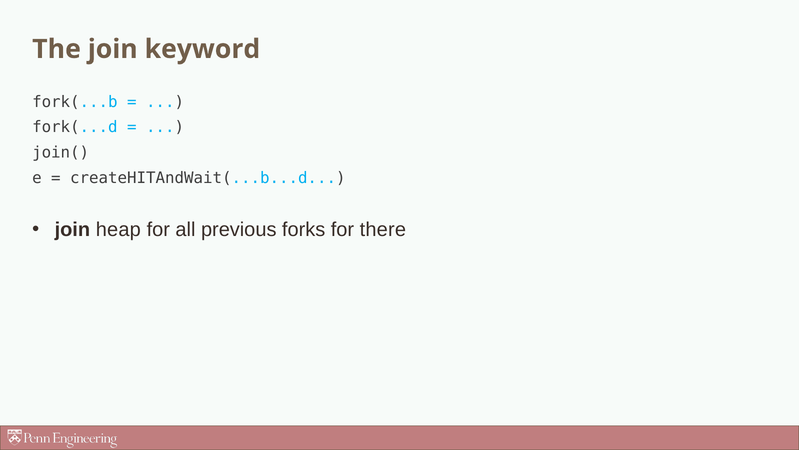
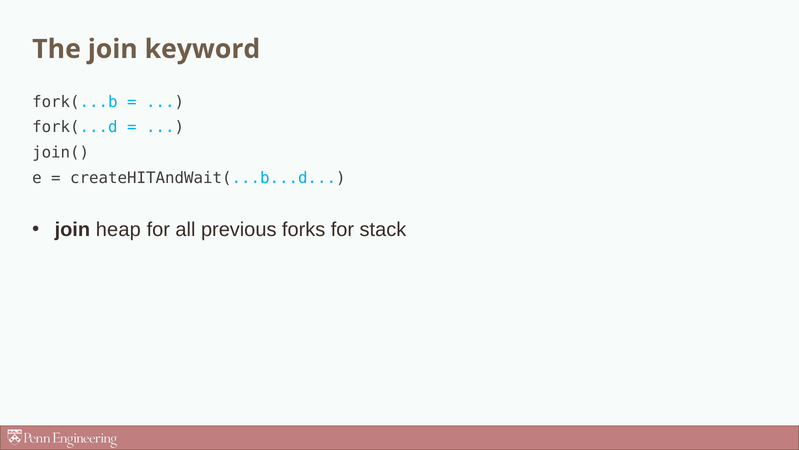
there: there -> stack (383, 229)
